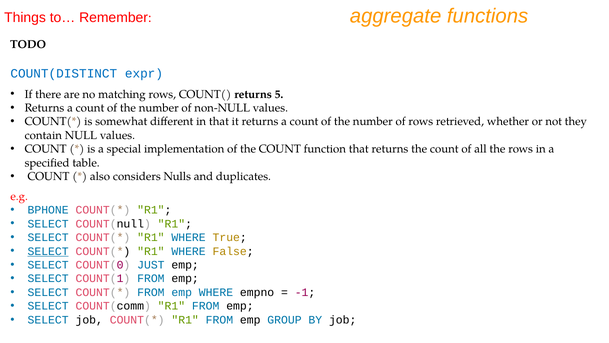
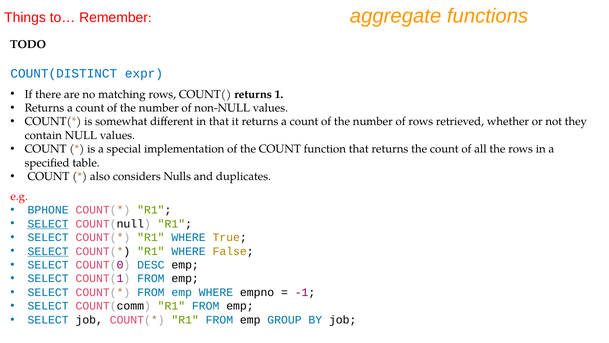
5: 5 -> 1 (279, 94)
SELECT underline: none -> present (48, 224)
JUST: JUST -> DESC (151, 265)
